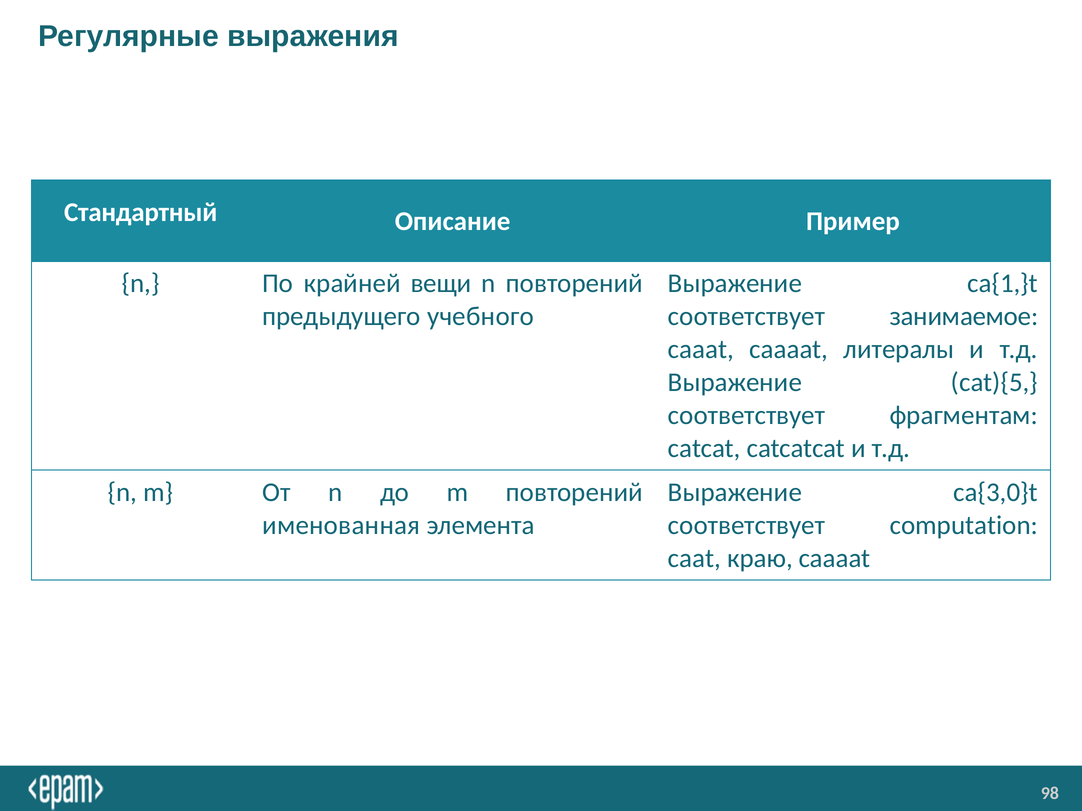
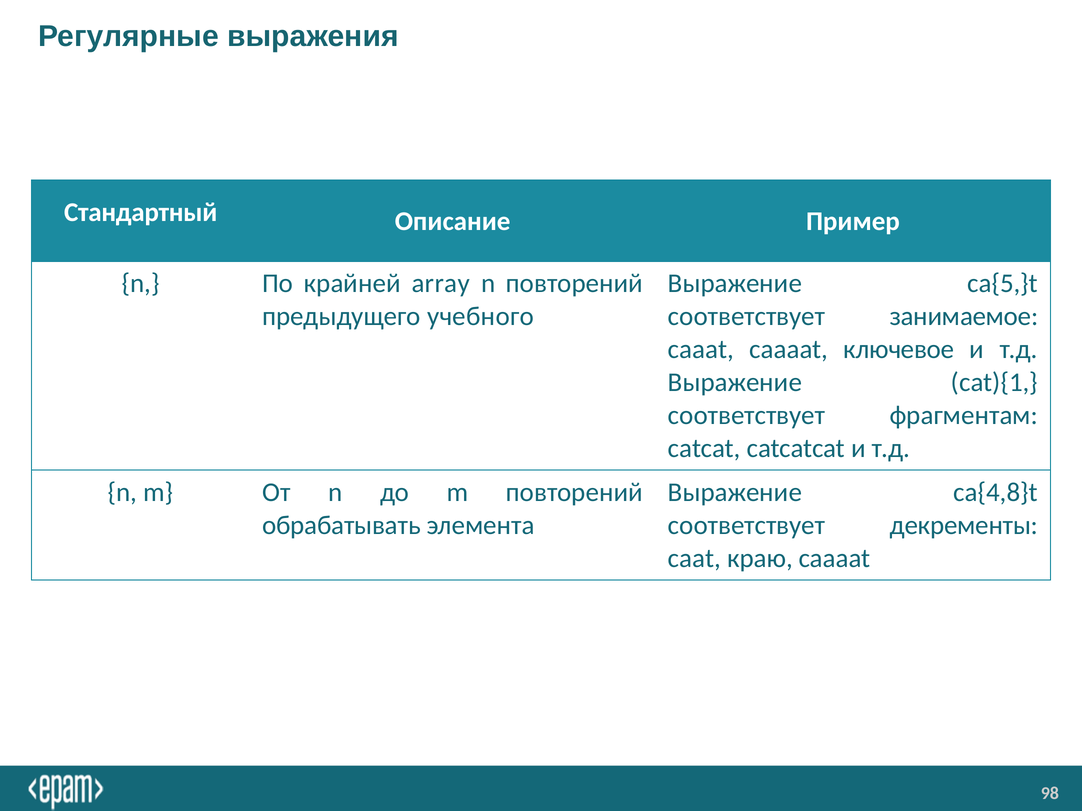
вещи: вещи -> array (441, 284)
ca{1,}t: ca{1,}t -> ca{5,}t (1003, 284)
литералы: литералы -> ключевое (899, 350)
cat){5: cat){5 -> cat){1 (994, 383)
ca{3,0}t: ca{3,0}t -> ca{4,8}t (996, 493)
именованная: именованная -> обрабатывать (341, 526)
computation: computation -> декременты (964, 526)
